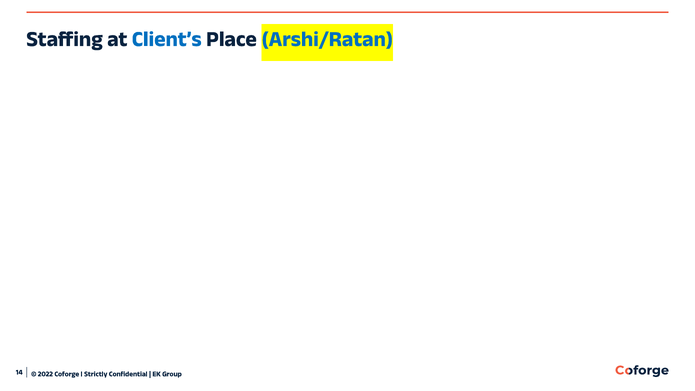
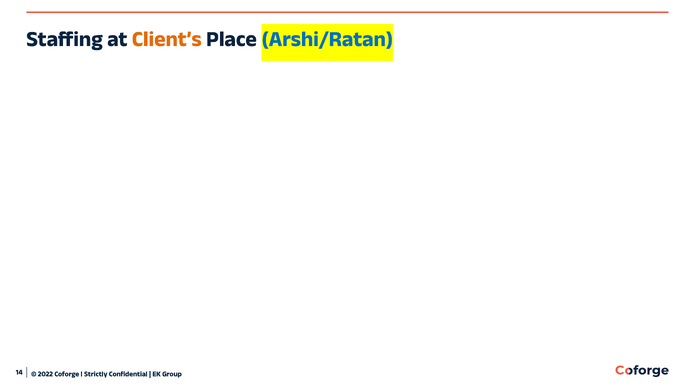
Client’s colour: blue -> orange (167, 39)
